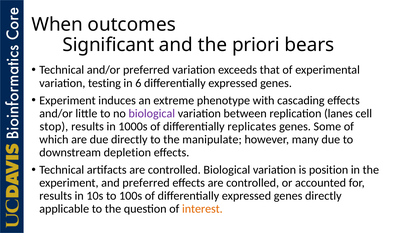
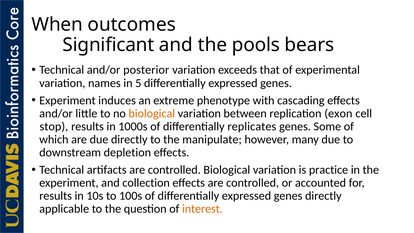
priori: priori -> pools (256, 45)
and/or preferred: preferred -> posterior (146, 70)
testing: testing -> names (104, 83)
6: 6 -> 5 (138, 83)
biological colour: purple -> orange (152, 113)
lanes: lanes -> exon (338, 113)
position: position -> practice (329, 170)
and preferred: preferred -> collection (146, 183)
